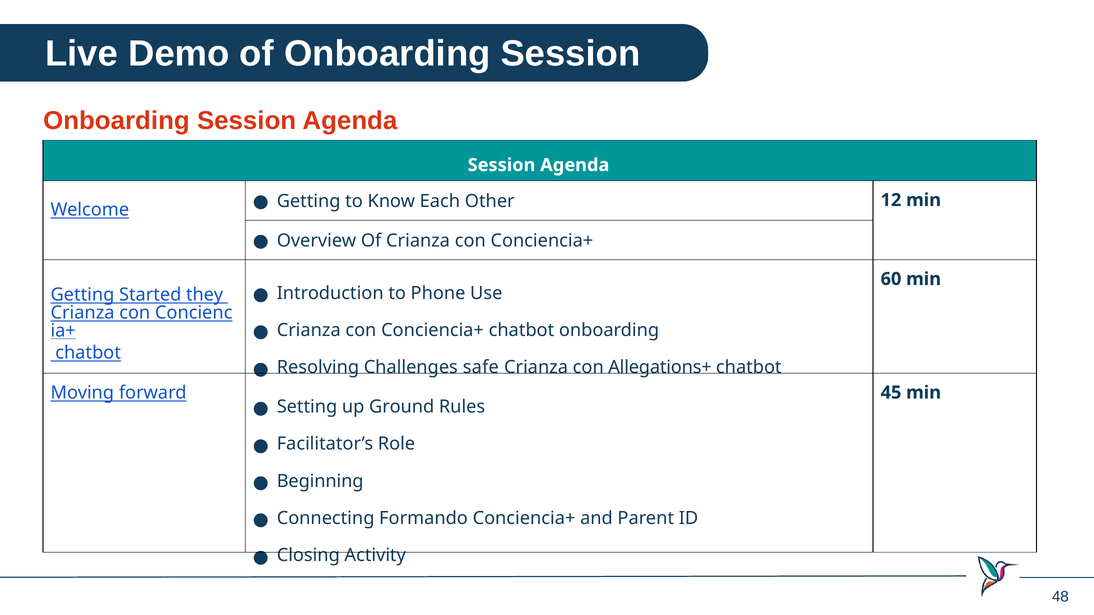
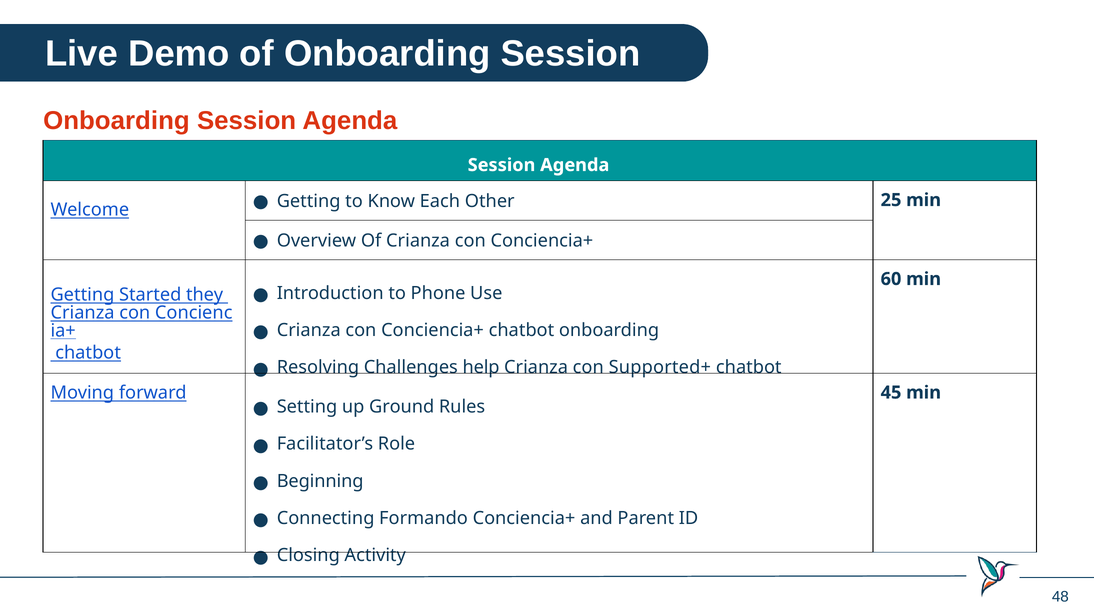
12: 12 -> 25 (891, 200)
safe: safe -> help (481, 368)
Allegations+: Allegations+ -> Supported+ (660, 368)
